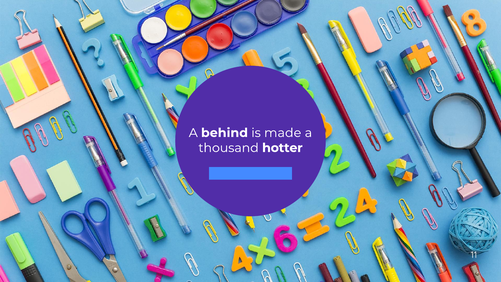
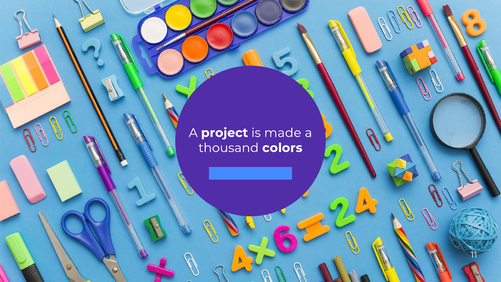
behind: behind -> project (225, 133)
hotter: hotter -> colors (282, 148)
